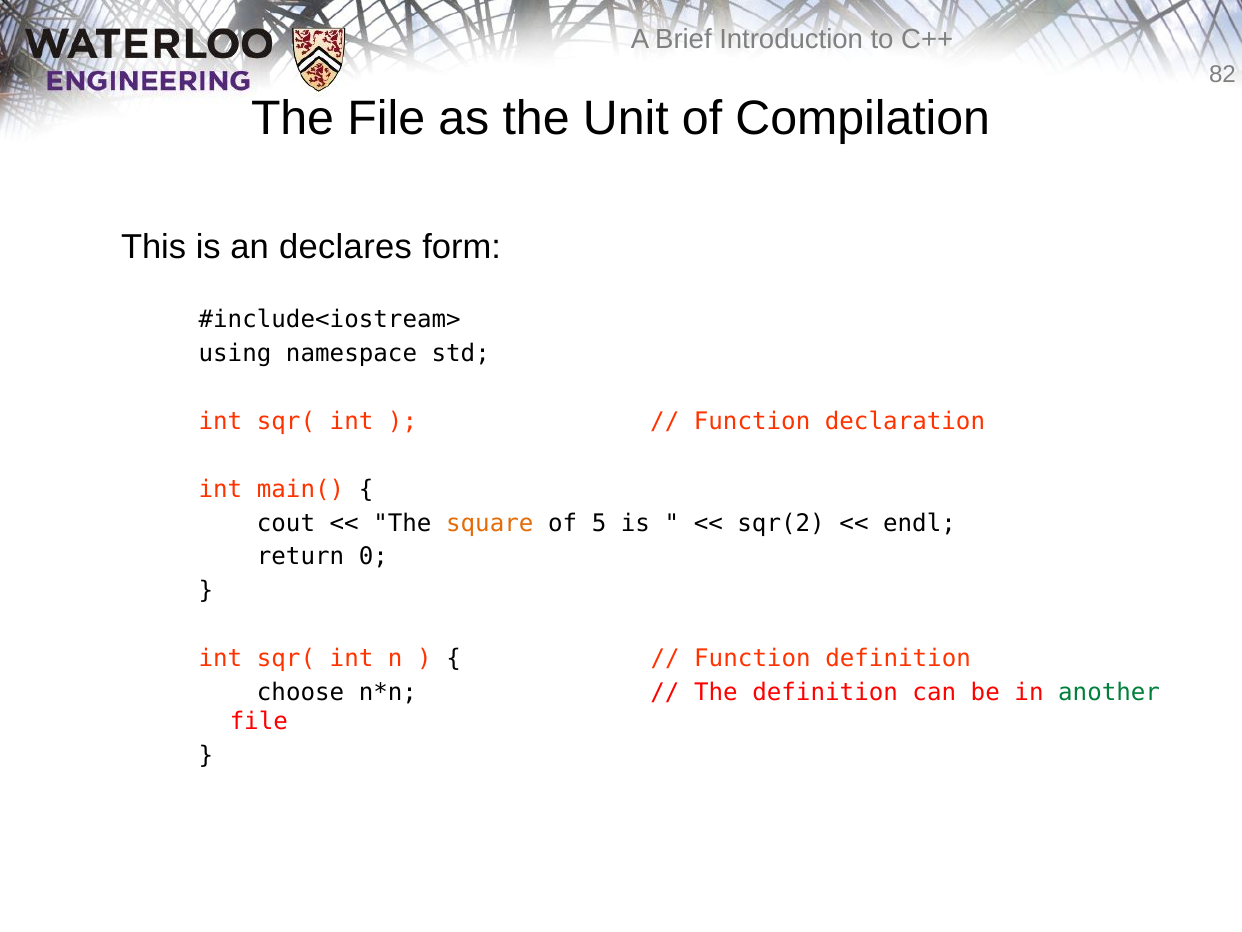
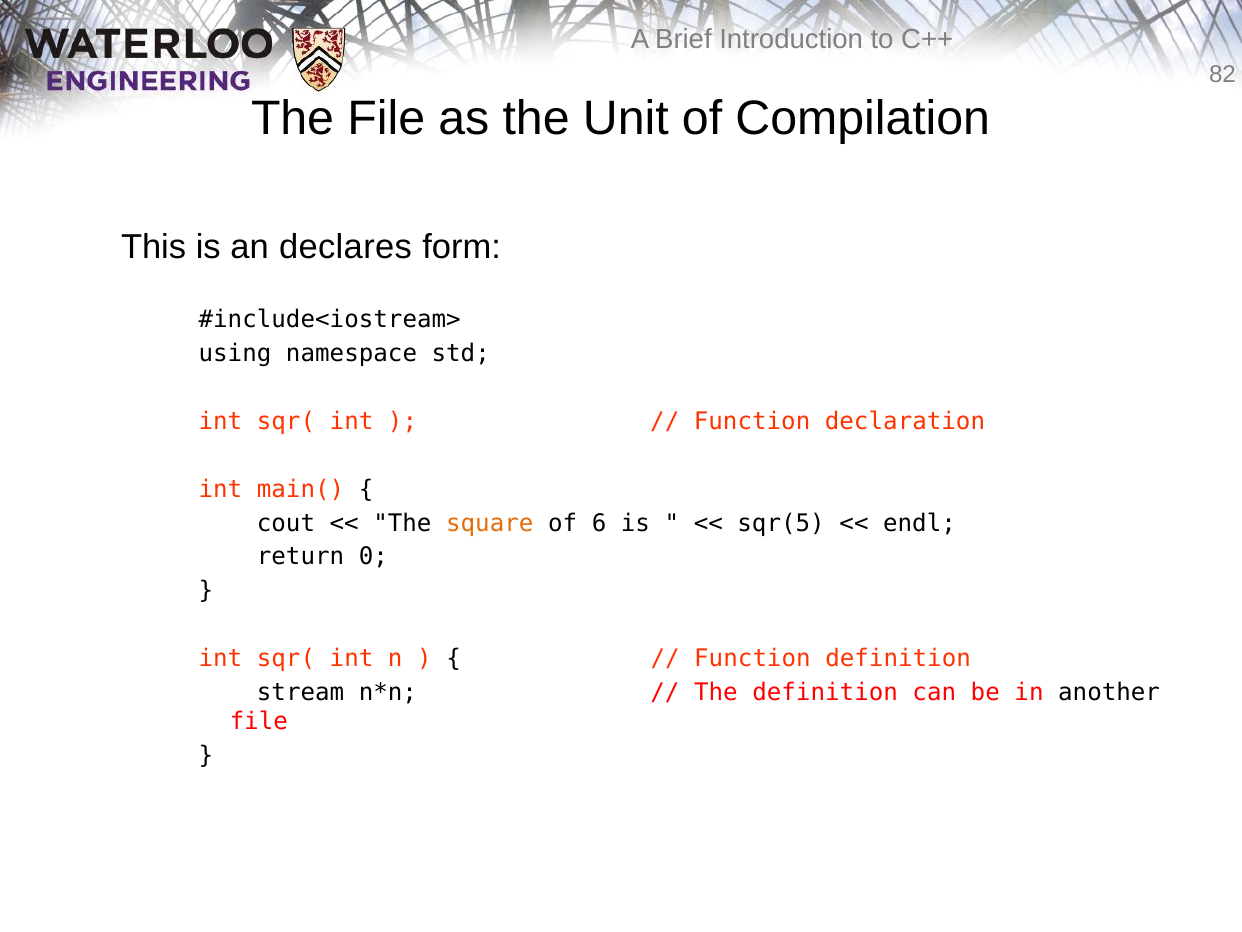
5: 5 -> 6 (599, 523)
sqr(2: sqr(2 -> sqr(5 (781, 523)
choose: choose -> stream (301, 692)
another colour: green -> black (1109, 692)
